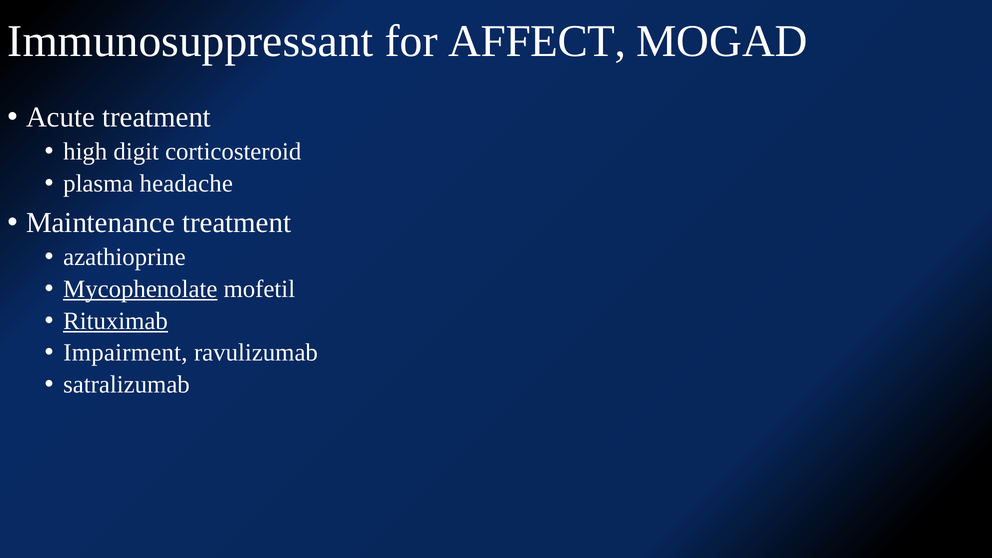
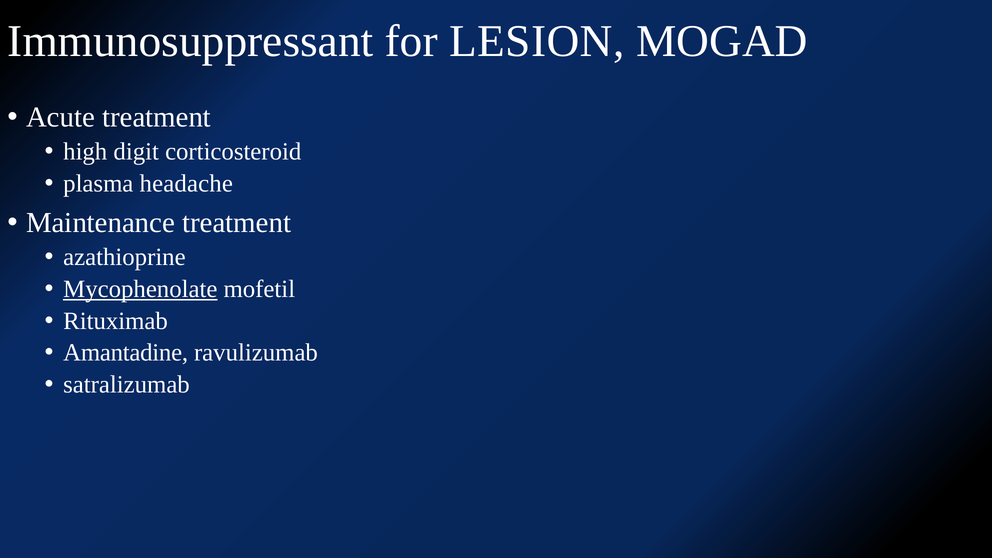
AFFECT: AFFECT -> LESION (537, 41)
Rituximab underline: present -> none (116, 321)
Impairment: Impairment -> Amantadine (126, 353)
